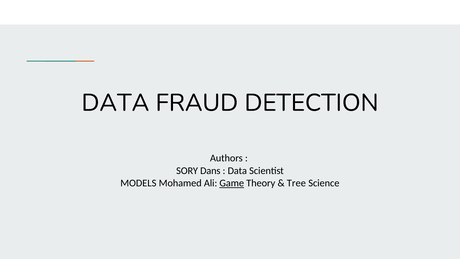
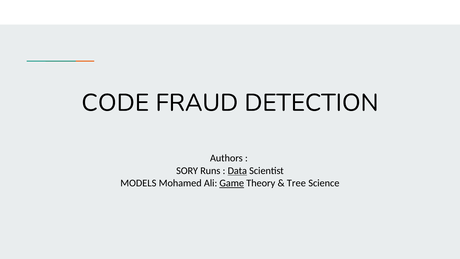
DATA: DATA -> CODE (115, 103)
Dans: Dans -> Runs (210, 171)
Data underline: none -> present (237, 171)
